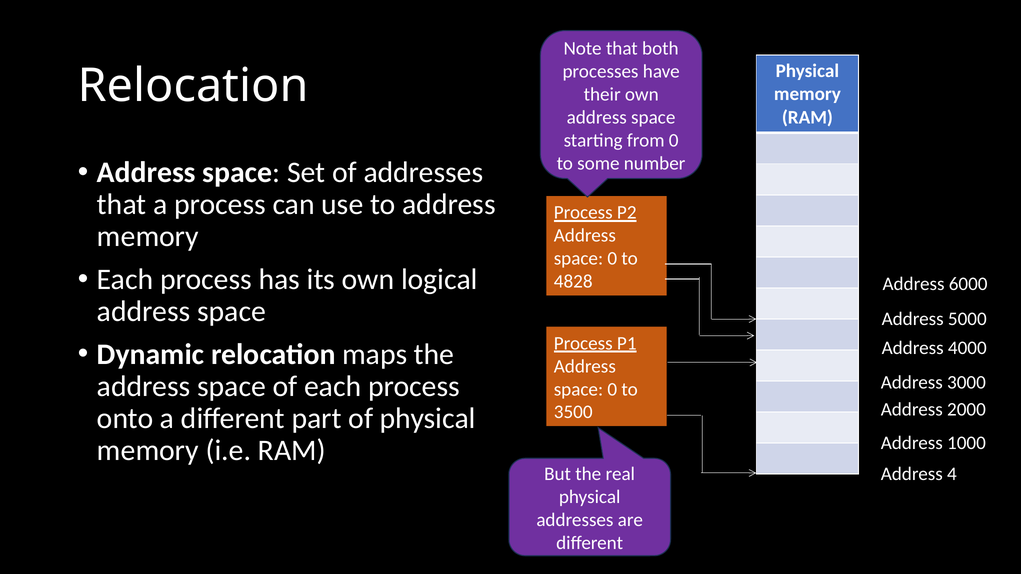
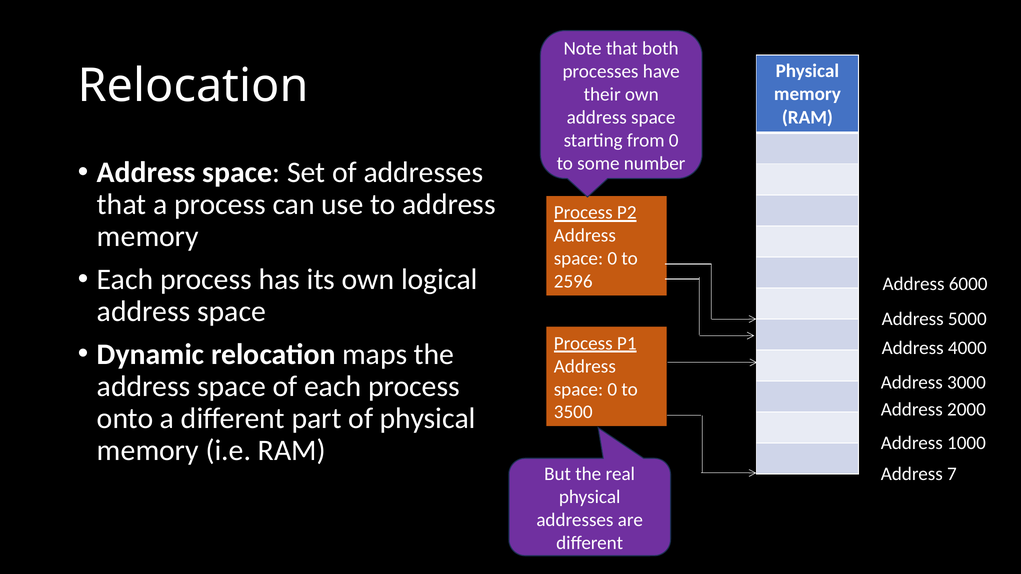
4828: 4828 -> 2596 (573, 282)
4: 4 -> 7 (952, 474)
